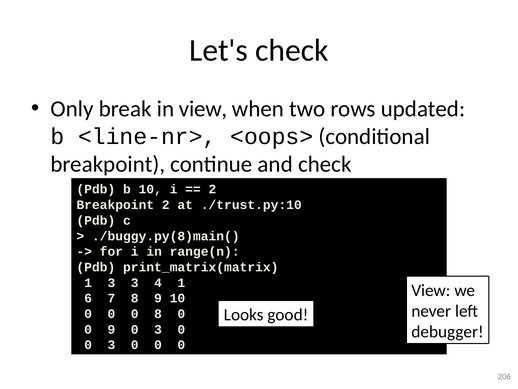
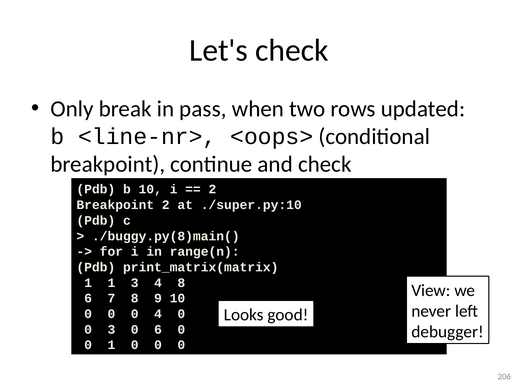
in view: view -> pass (203, 109)
./trust.py:10: ./trust.py:10 -> ./super.py:10 (251, 205)
1 3: 3 -> 1 (111, 282)
4 1: 1 -> 8 (181, 282)
0 8: 8 -> 4 (158, 313)
0 9: 9 -> 3 (111, 329)
3: 3 -> 6 (158, 329)
3: 3 -> 1 (111, 345)
